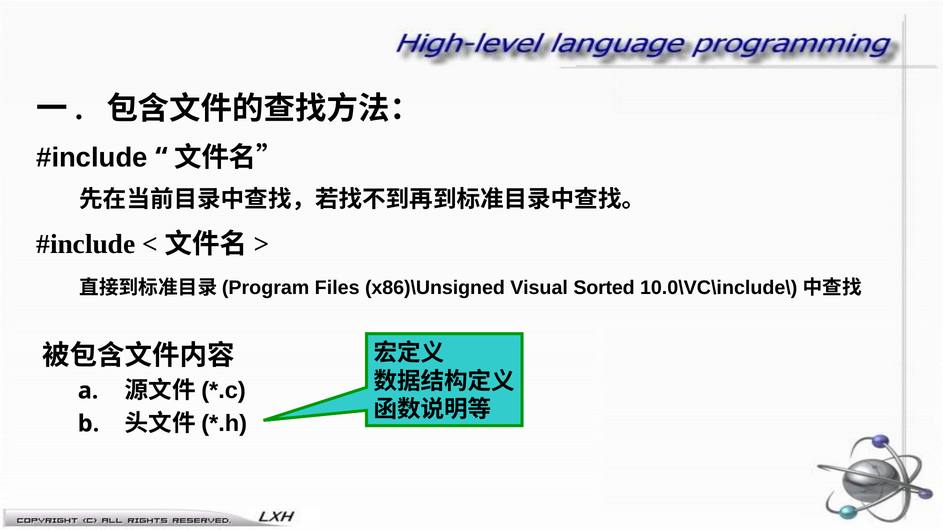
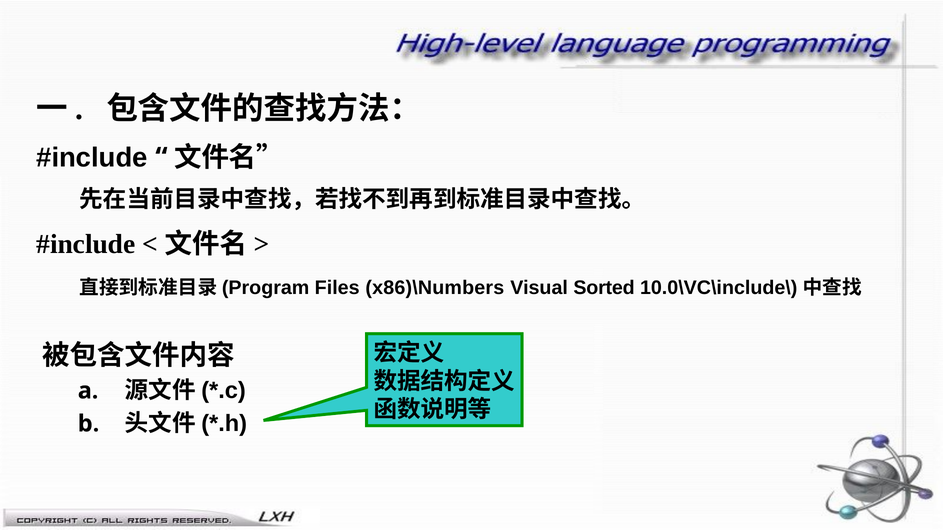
x86)\Unsigned: x86)\Unsigned -> x86)\Numbers (435, 288)
